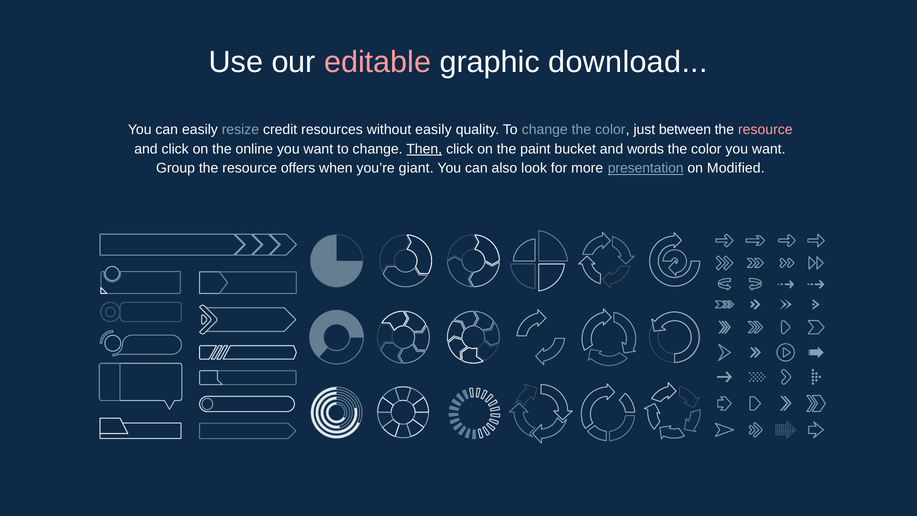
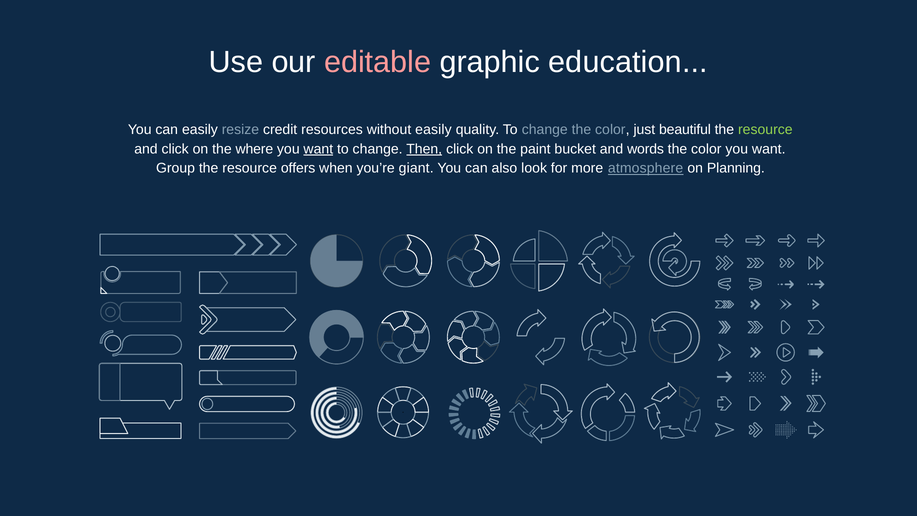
download: download -> education (628, 62)
between: between -> beautiful (685, 130)
resource colour: pink -> light green (765, 130)
online: online -> where (254, 149)
want underline: none -> present (318, 149)
presentation: presentation -> atmosphere (646, 168)
Modified: Modified -> Planning (736, 168)
